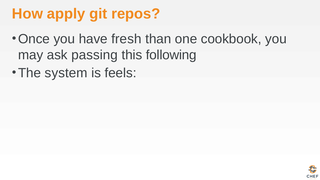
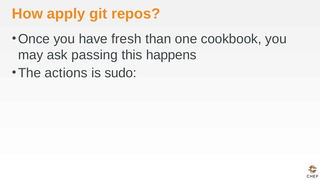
following: following -> happens (171, 55)
system: system -> actions (66, 73)
feels: feels -> sudo (121, 73)
